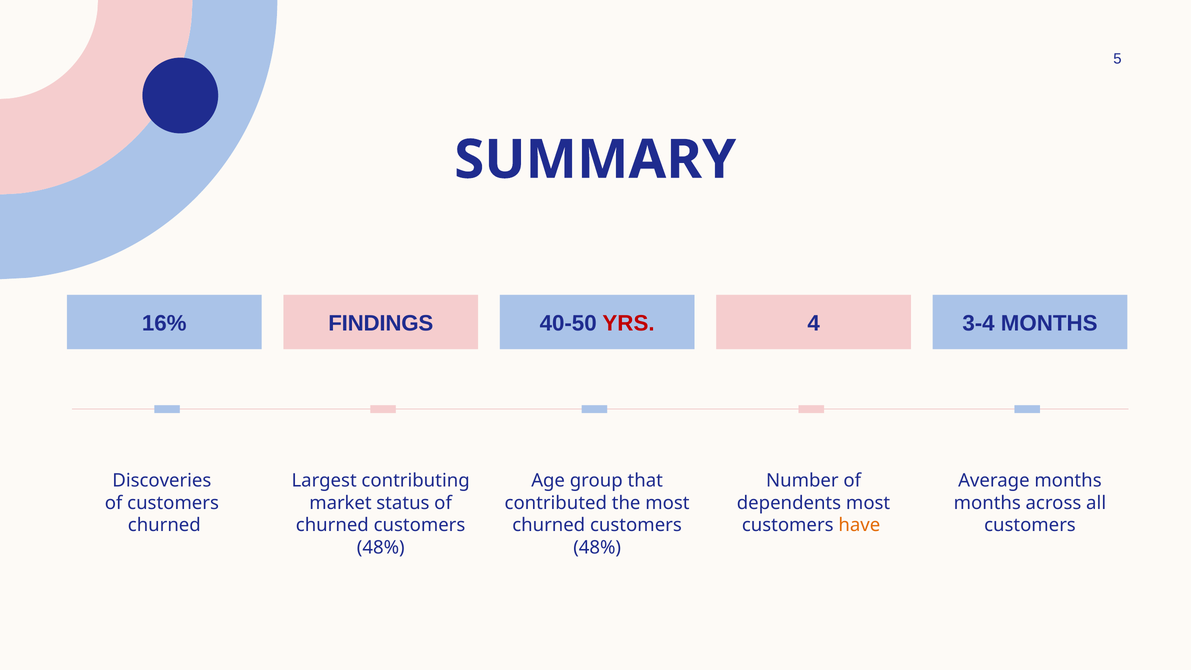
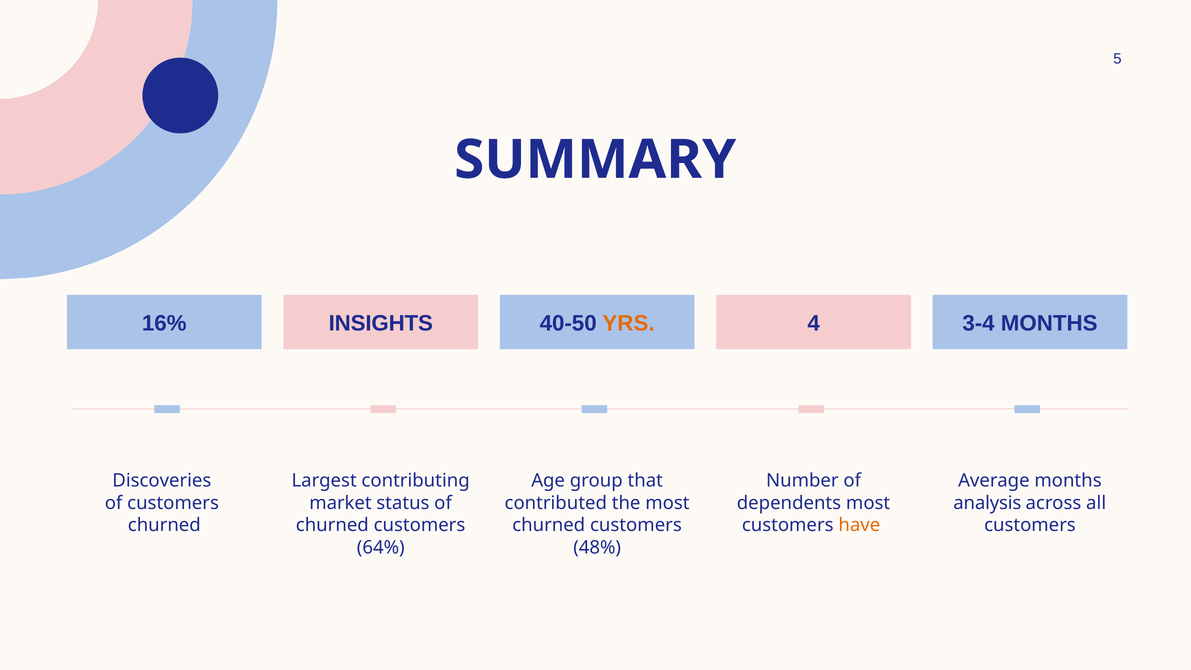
FINDINGS: FINDINGS -> INSIGHTS (381, 324)
YRS colour: red -> orange (629, 324)
months: months -> analysis (987, 503)
48%: 48% -> 64% (381, 548)
